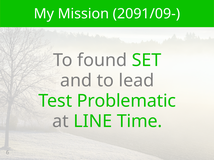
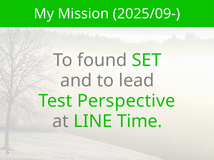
2091/09-: 2091/09- -> 2025/09- (146, 14)
Problematic: Problematic -> Perspective (126, 101)
